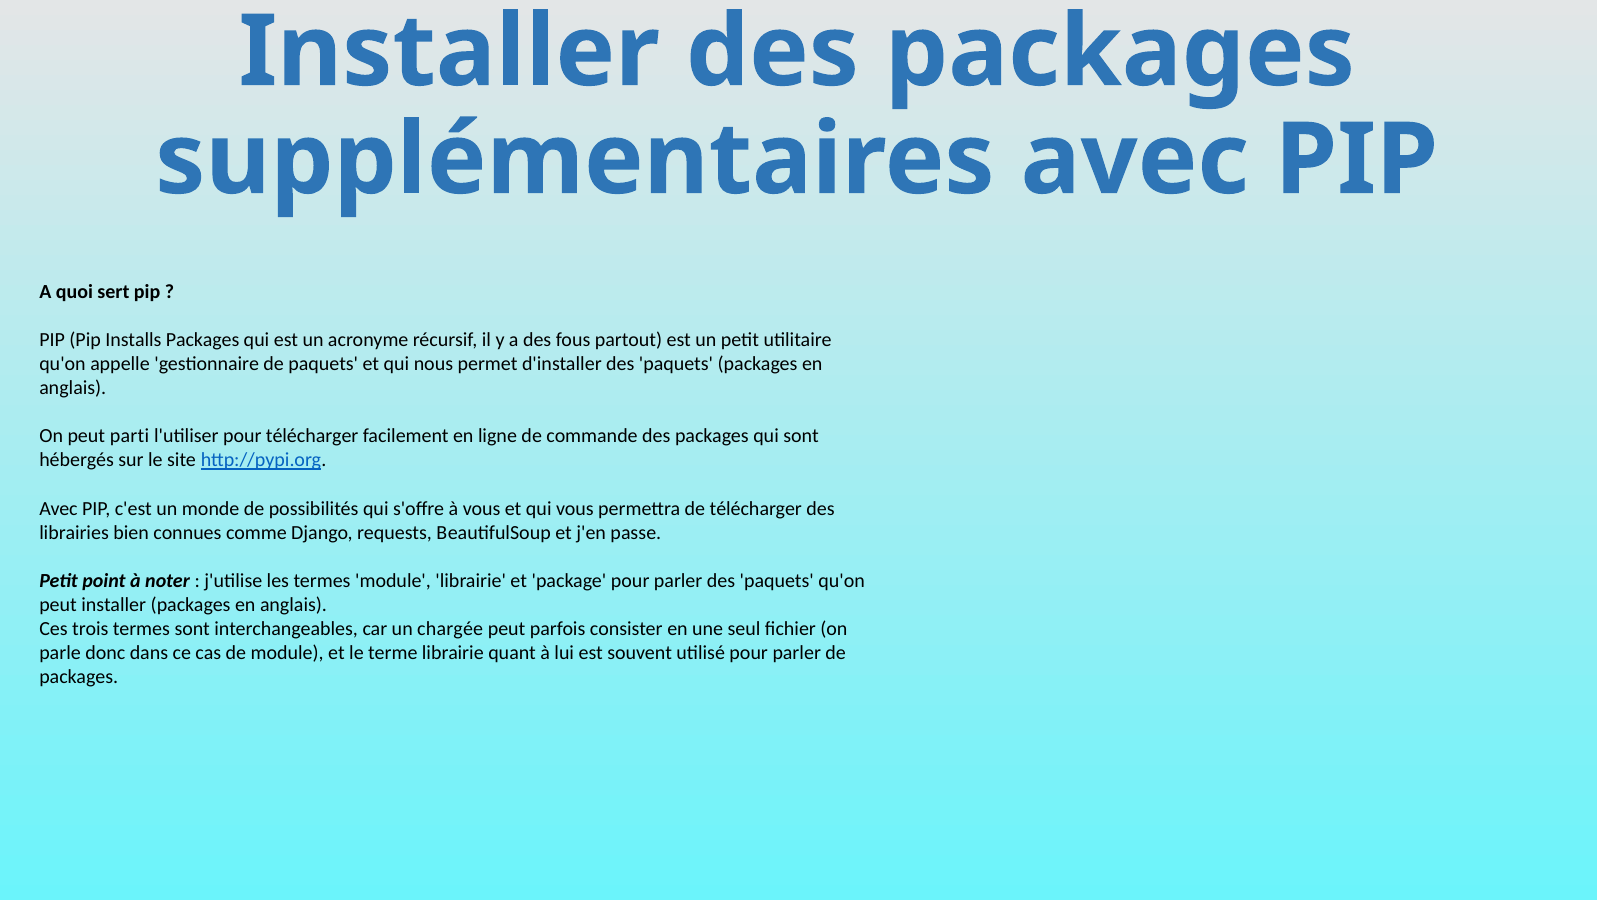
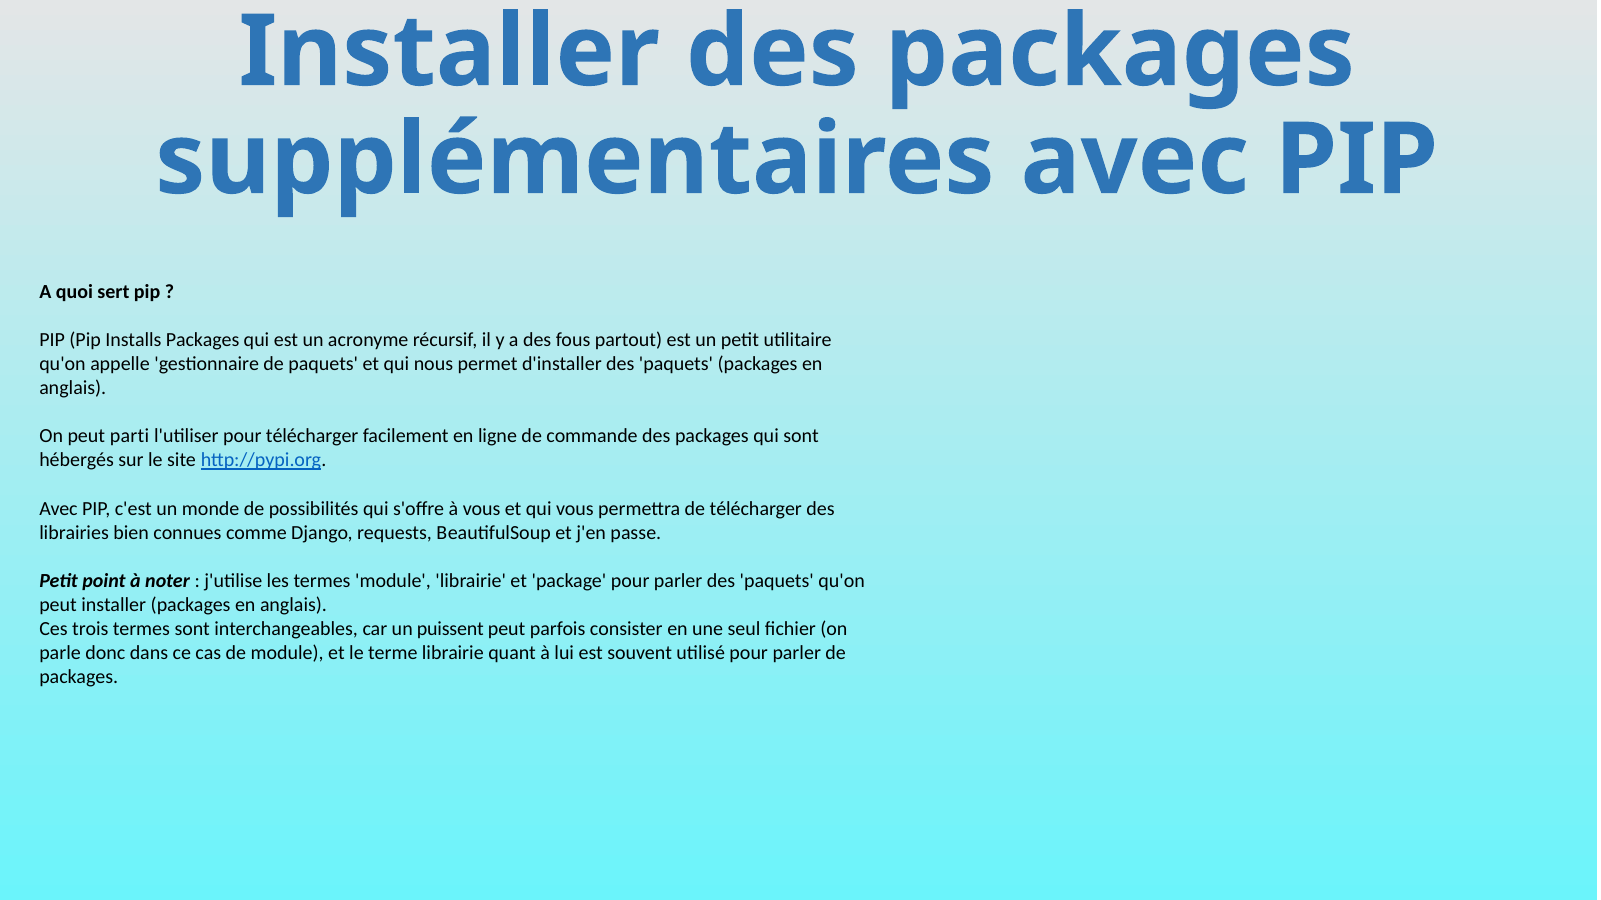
chargée: chargée -> puissent (450, 629)
